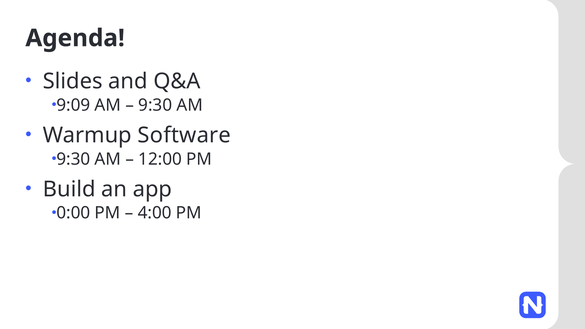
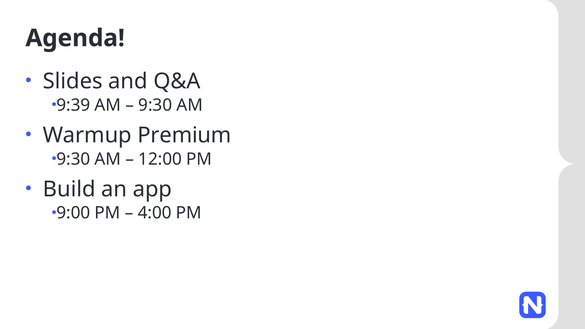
9:09: 9:09 -> 9:39 (73, 105)
Software: Software -> Premium (184, 135)
0:00: 0:00 -> 9:00 (73, 213)
